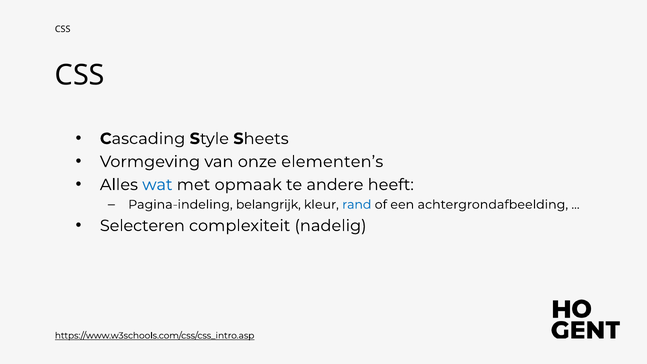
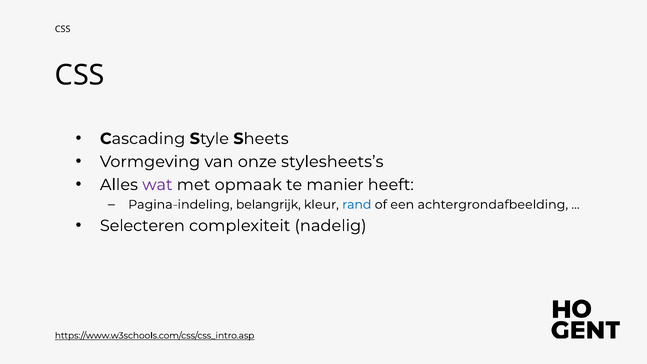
elementen’s: elementen’s -> stylesheets’s (332, 162)
wat colour: blue -> purple (157, 185)
andere: andere -> manier (335, 185)
